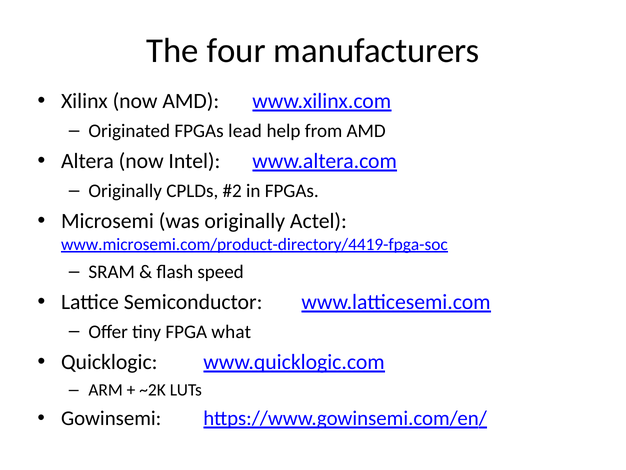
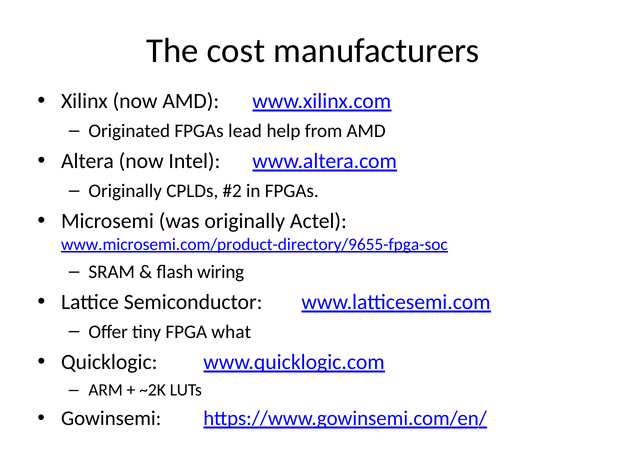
four: four -> cost (236, 51)
www.microsemi.com/product-directory/4419-fpga-soc: www.microsemi.com/product-directory/4419-fpga-soc -> www.microsemi.com/product-directory/9655-fpga-soc (254, 244)
speed: speed -> wiring (221, 271)
